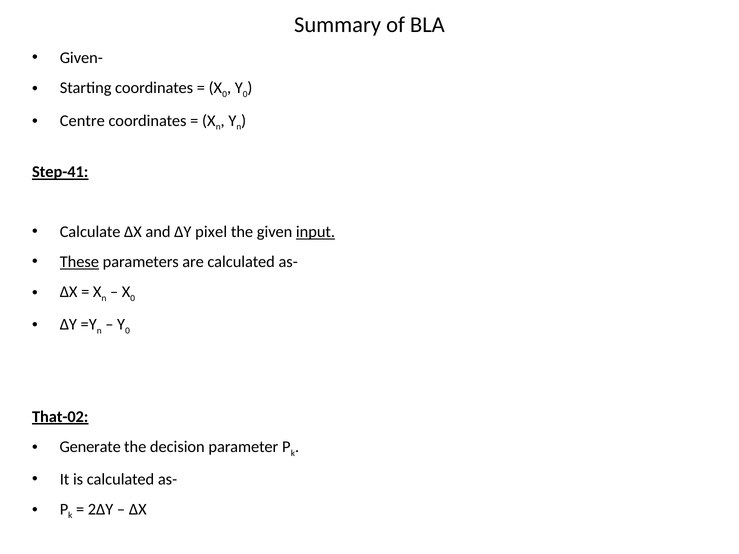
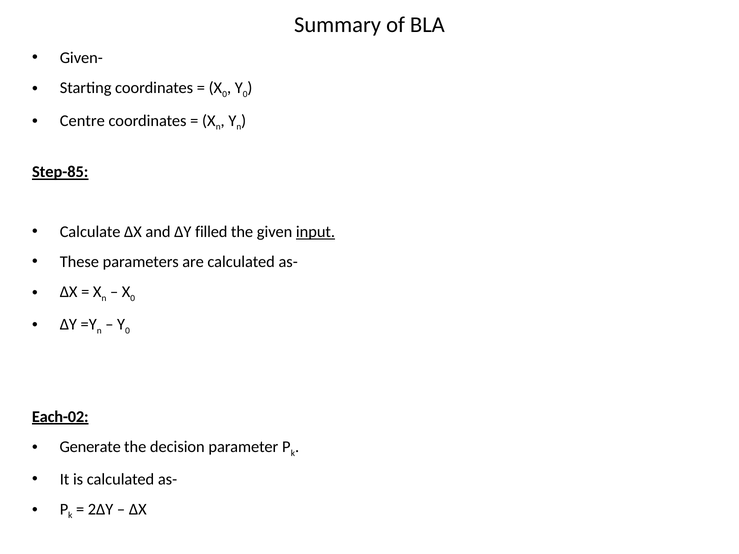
Step-41: Step-41 -> Step-85 (60, 172)
pixel: pixel -> filled (211, 232)
These underline: present -> none (79, 262)
That-02: That-02 -> Each-02 (60, 417)
